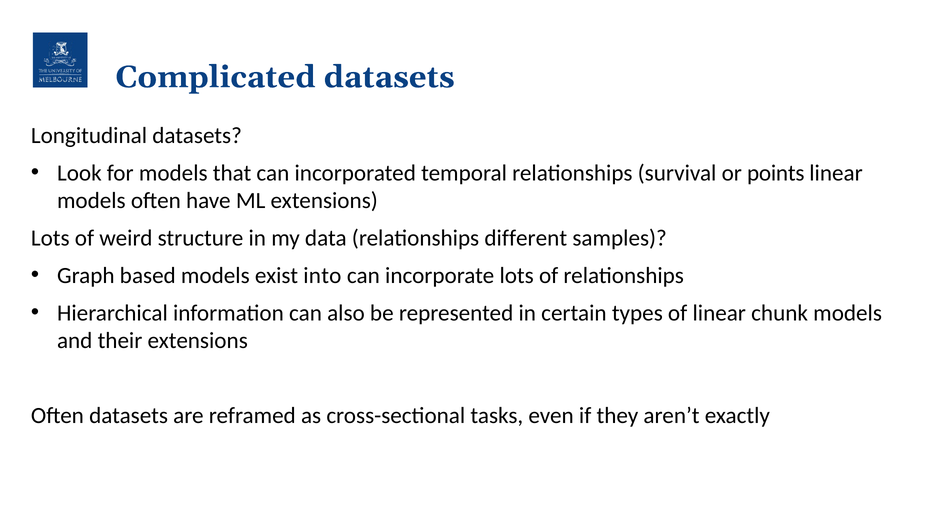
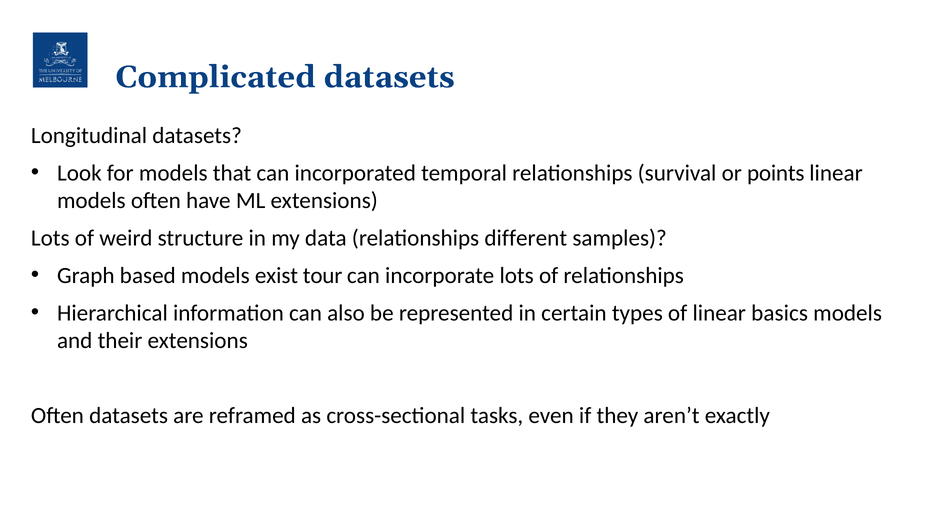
into: into -> tour (323, 275)
chunk: chunk -> basics (780, 313)
